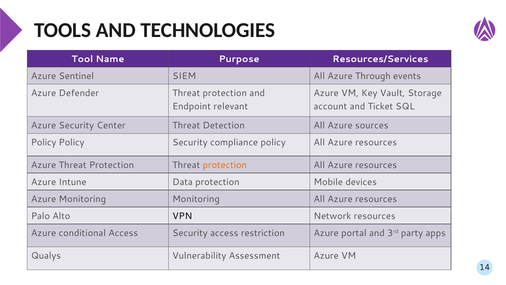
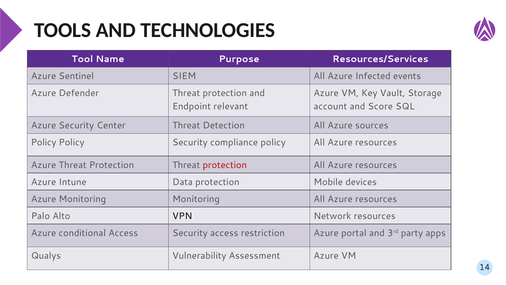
Through: Through -> Infected (373, 76)
Ticket: Ticket -> Score (380, 106)
protection colour: orange -> red (225, 165)
